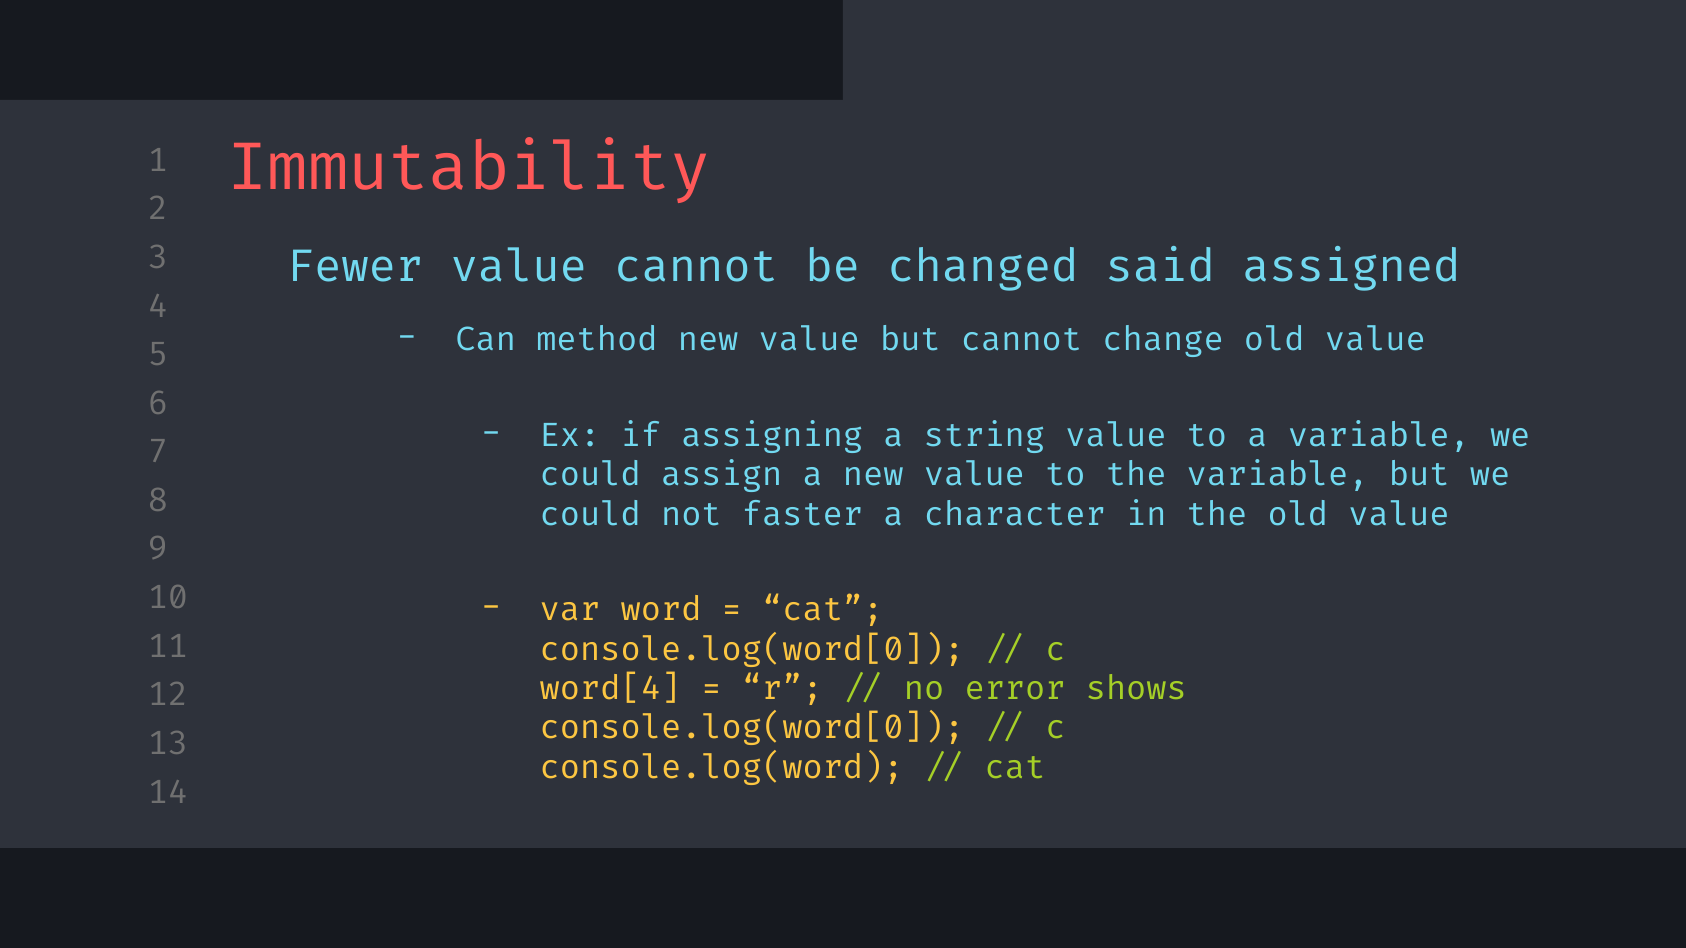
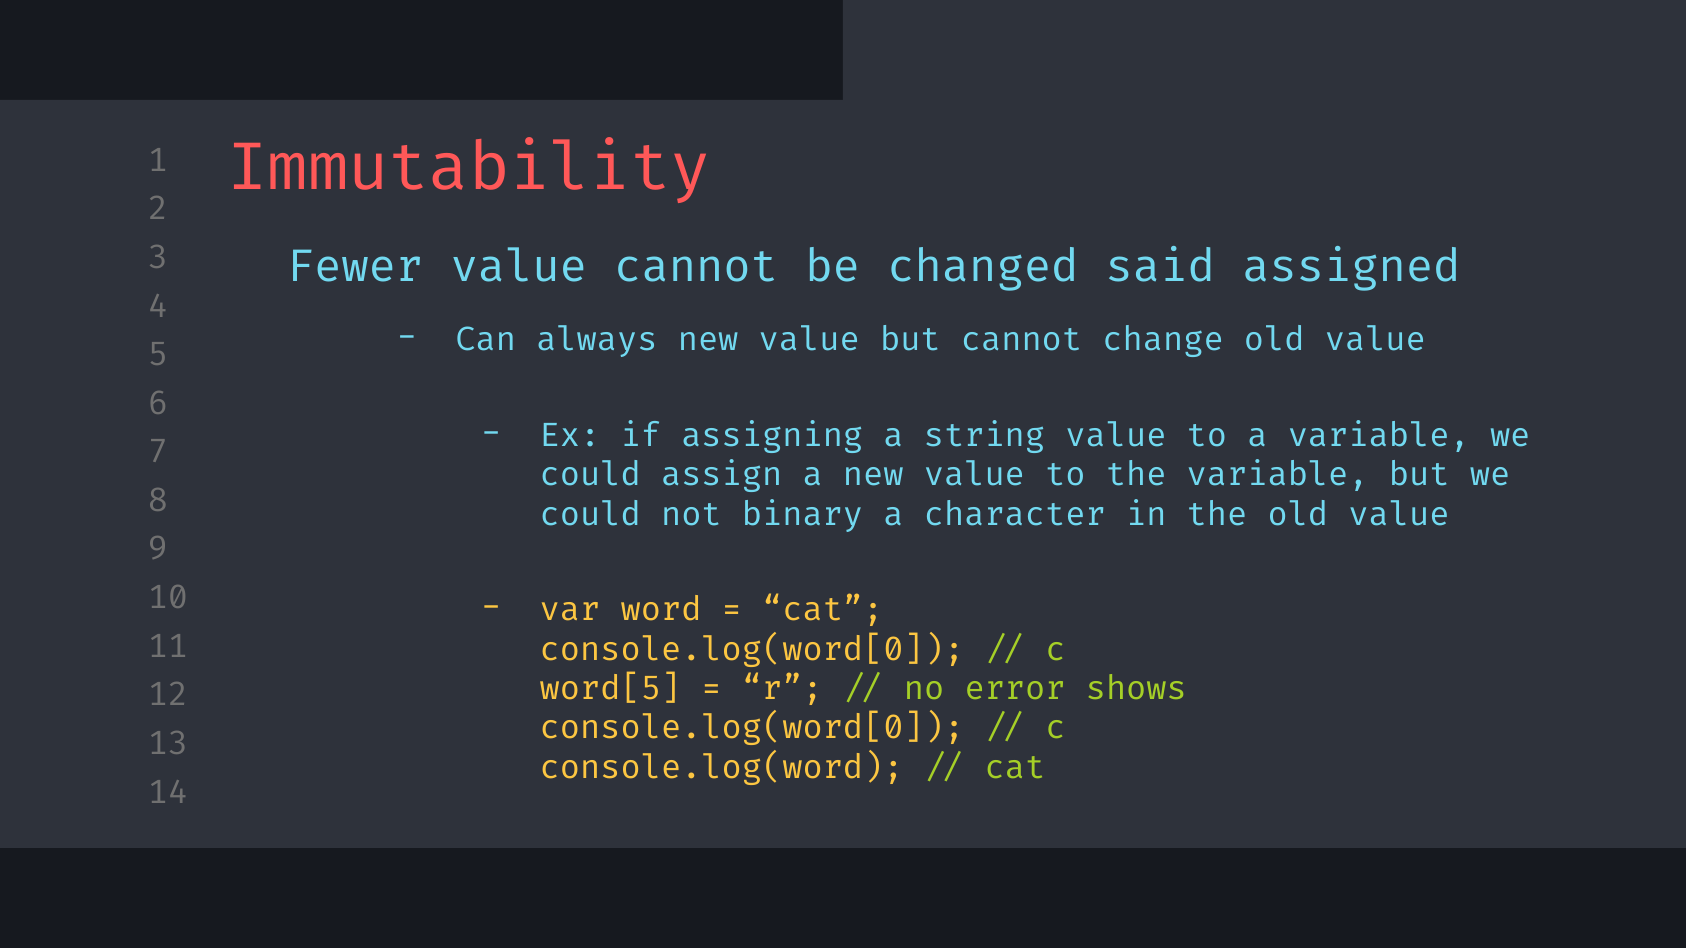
method: method -> always (597, 340)
faster: faster -> binary (803, 515)
word[4: word[4 -> word[5 (610, 689)
